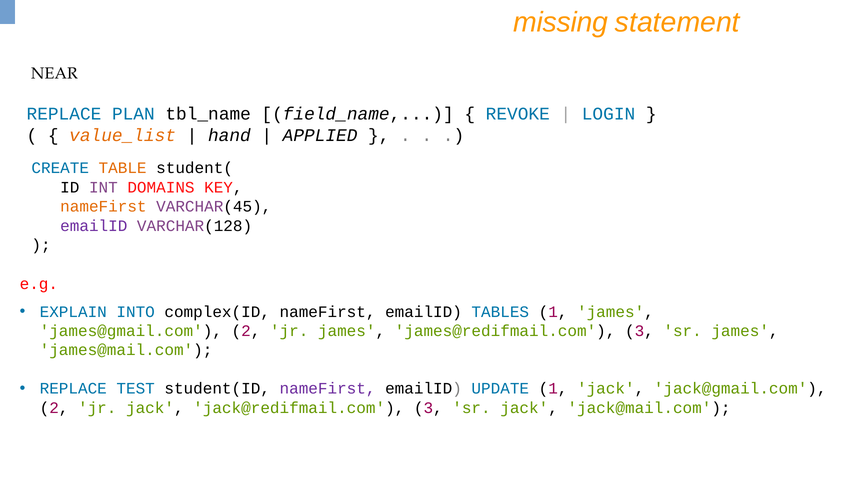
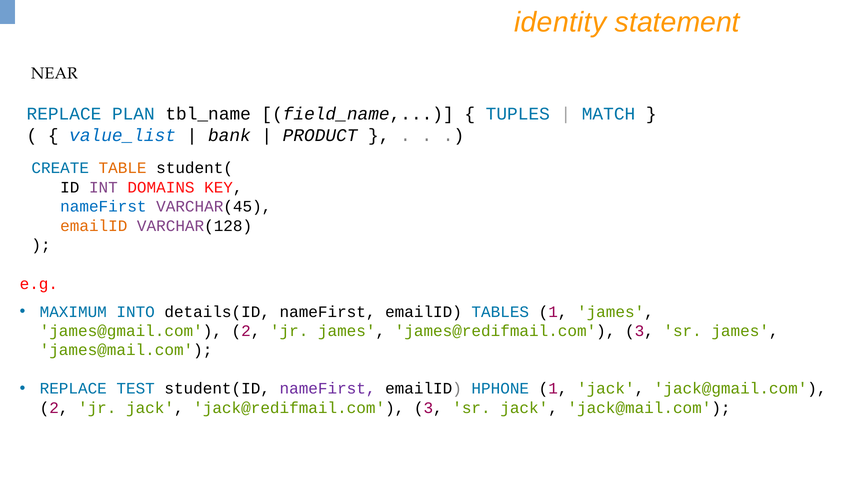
missing: missing -> identity (560, 22)
REVOKE: REVOKE -> TUPLES (518, 114)
LOGIN: LOGIN -> MATCH (609, 114)
value_list colour: orange -> blue (123, 135)
hand: hand -> bank (229, 135)
APPLIED: APPLIED -> PRODUCT (320, 135)
nameFirst colour: orange -> blue (103, 206)
emailID colour: purple -> orange (94, 226)
EXPLAIN: EXPLAIN -> MAXIMUM (73, 312)
complex(ID: complex(ID -> details(ID (217, 312)
UPDATE: UPDATE -> HPHONE (500, 388)
